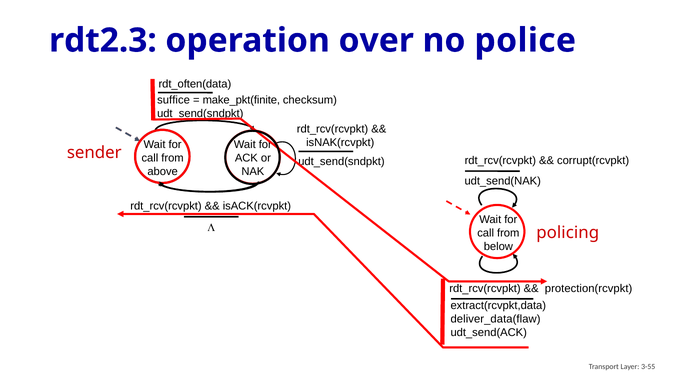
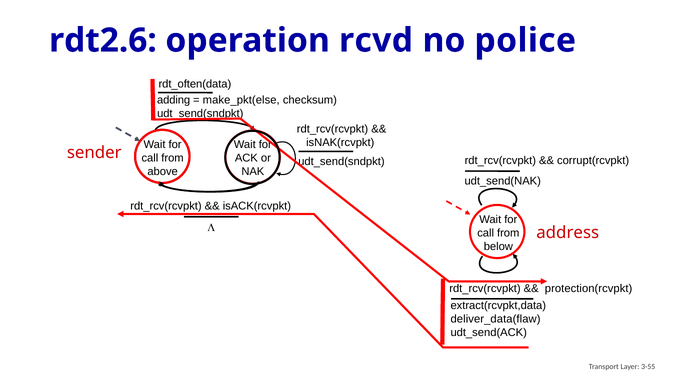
rdt2.3: rdt2.3 -> rdt2.6 (103, 40)
over: over -> rcvd (376, 40)
suffice: suffice -> adding (174, 100)
make_pkt(finite: make_pkt(finite -> make_pkt(else (241, 100)
policing: policing -> address (568, 232)
